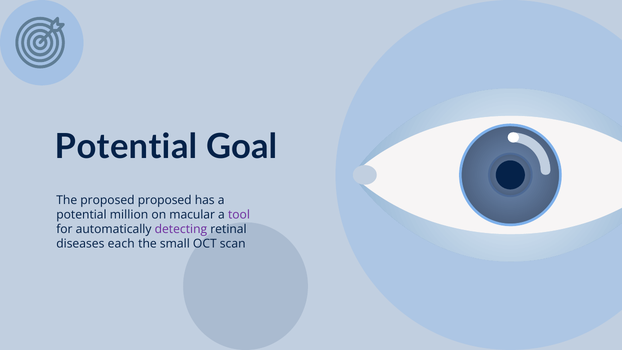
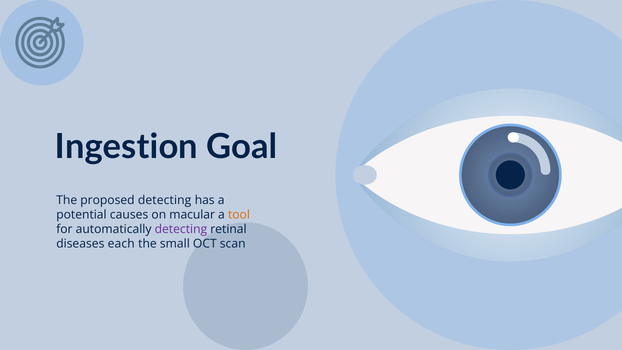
Potential: Potential -> Ingestion (126, 147)
proposed proposed: proposed -> detecting (165, 200)
million: million -> causes (129, 215)
tool colour: purple -> orange (239, 215)
